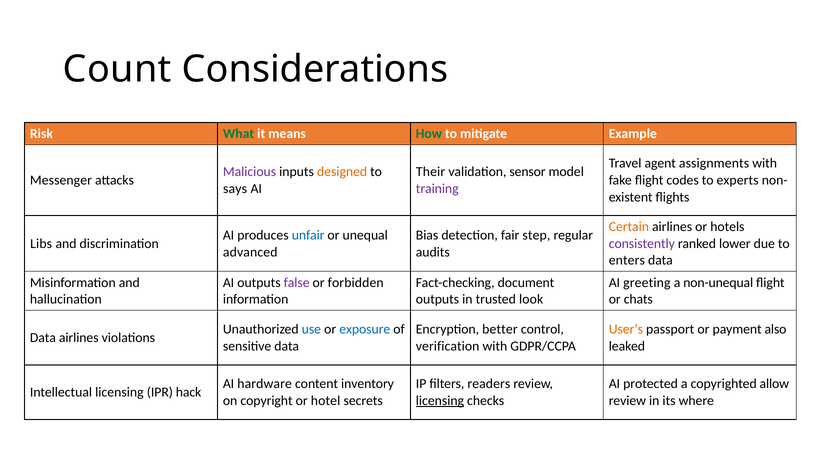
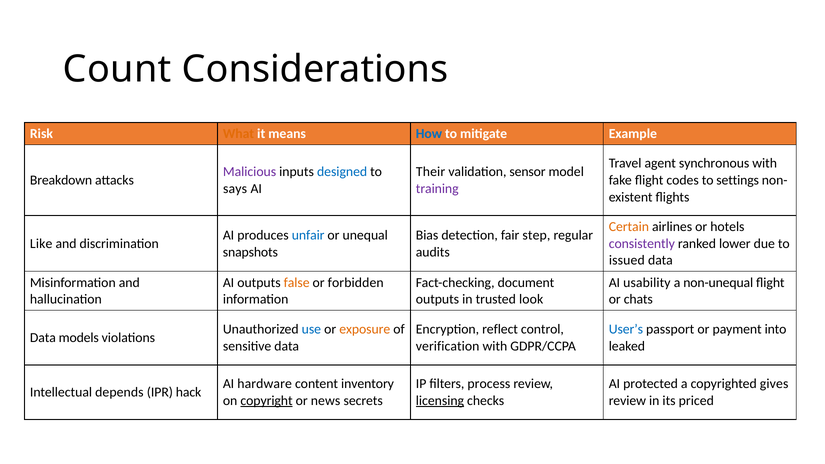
What colour: green -> orange (239, 134)
How colour: green -> blue (429, 134)
assignments: assignments -> synchronous (714, 163)
designed colour: orange -> blue (342, 172)
Messenger: Messenger -> Breakdown (61, 180)
experts: experts -> settings (738, 180)
Libs: Libs -> Like (41, 244)
advanced: advanced -> snapshots (250, 252)
enters: enters -> issued (627, 260)
false colour: purple -> orange (297, 283)
greeting: greeting -> usability (647, 283)
exposure colour: blue -> orange (365, 329)
better: better -> reflect (500, 329)
User’s colour: orange -> blue (626, 329)
also: also -> into (776, 329)
Data airlines: airlines -> models (79, 338)
readers: readers -> process (489, 384)
allow: allow -> gives (774, 384)
Intellectual licensing: licensing -> depends (119, 392)
copyright underline: none -> present (267, 401)
hotel: hotel -> news (326, 401)
where: where -> priced (696, 401)
